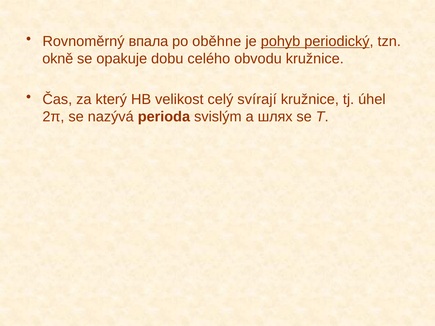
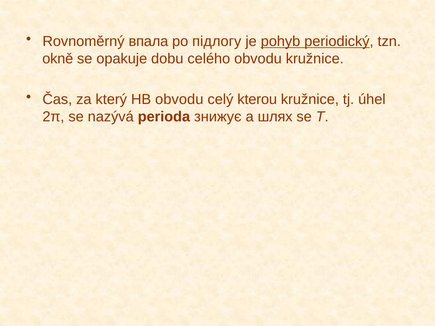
oběhne: oběhne -> підлогу (217, 41)
HB velikost: velikost -> obvodu (179, 99)
svírají: svírají -> kterou (257, 99)
svislým: svislým -> знижує (218, 117)
